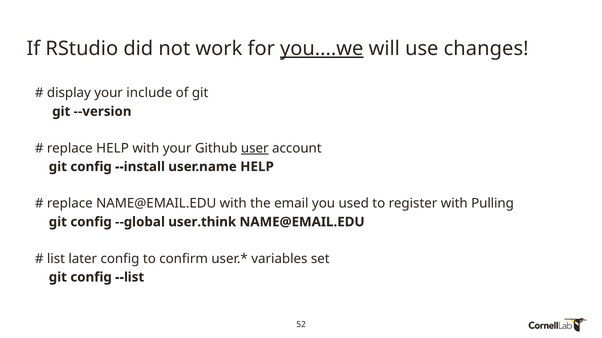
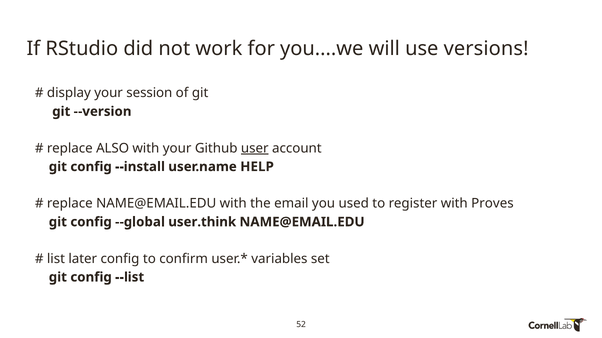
you....we underline: present -> none (322, 49)
changes: changes -> versions (486, 49)
include: include -> session (149, 93)
replace HELP: HELP -> ALSO (113, 149)
Pulling: Pulling -> Proves (492, 204)
